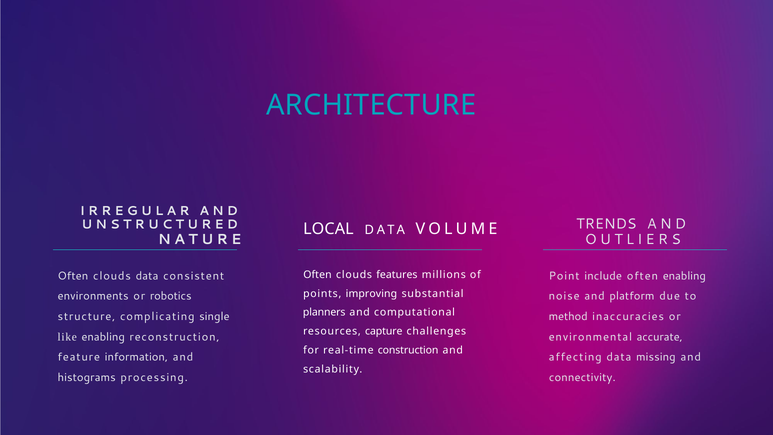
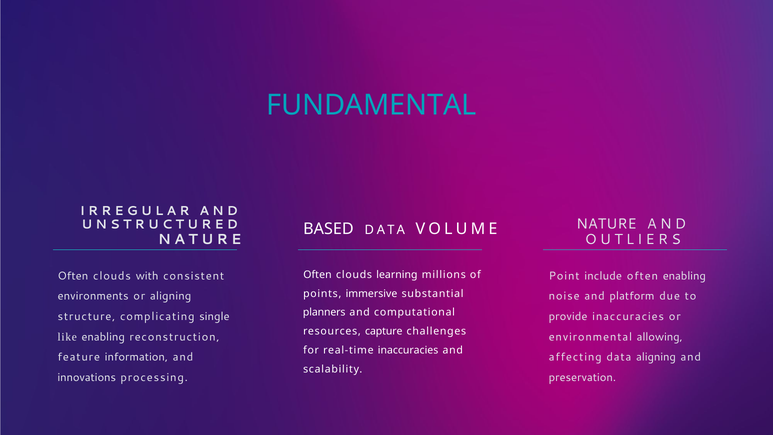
ARCHITECTURE: ARCHITECTURE -> FUNDAMENTAL (371, 105)
TRENDS: TRENDS -> NATURE (606, 224)
LOCAL: LOCAL -> BASED (328, 229)
clouds data: data -> with (147, 276)
features: features -> learning (397, 275)
improving: improving -> immersive (371, 294)
or robotics: robotics -> aligning (171, 296)
method: method -> provide (568, 316)
accurate: accurate -> allowing (660, 337)
real-time construction: construction -> inaccuracies (408, 350)
data missing: missing -> aligning (656, 357)
histograms: histograms -> innovations (87, 377)
connectivity: connectivity -> preservation (582, 377)
